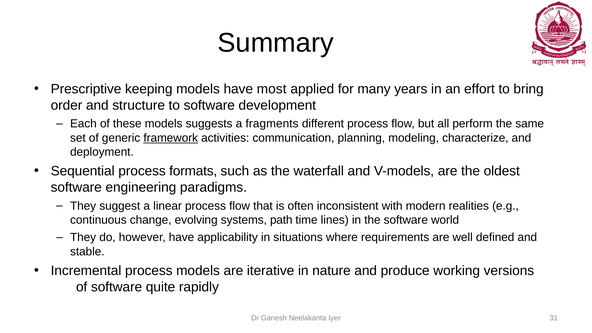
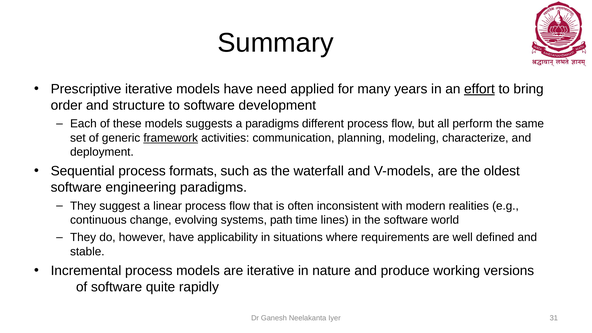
Prescriptive keeping: keeping -> iterative (149, 89)
most: most -> need (272, 89)
effort underline: none -> present (479, 89)
a fragments: fragments -> paradigms (272, 124)
